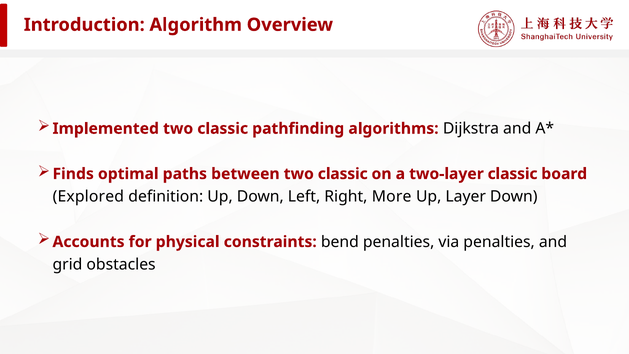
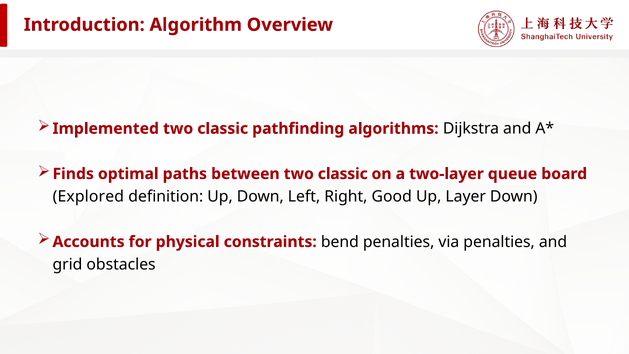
two-layer classic: classic -> queue (512, 174)
More: More -> Good (392, 196)
